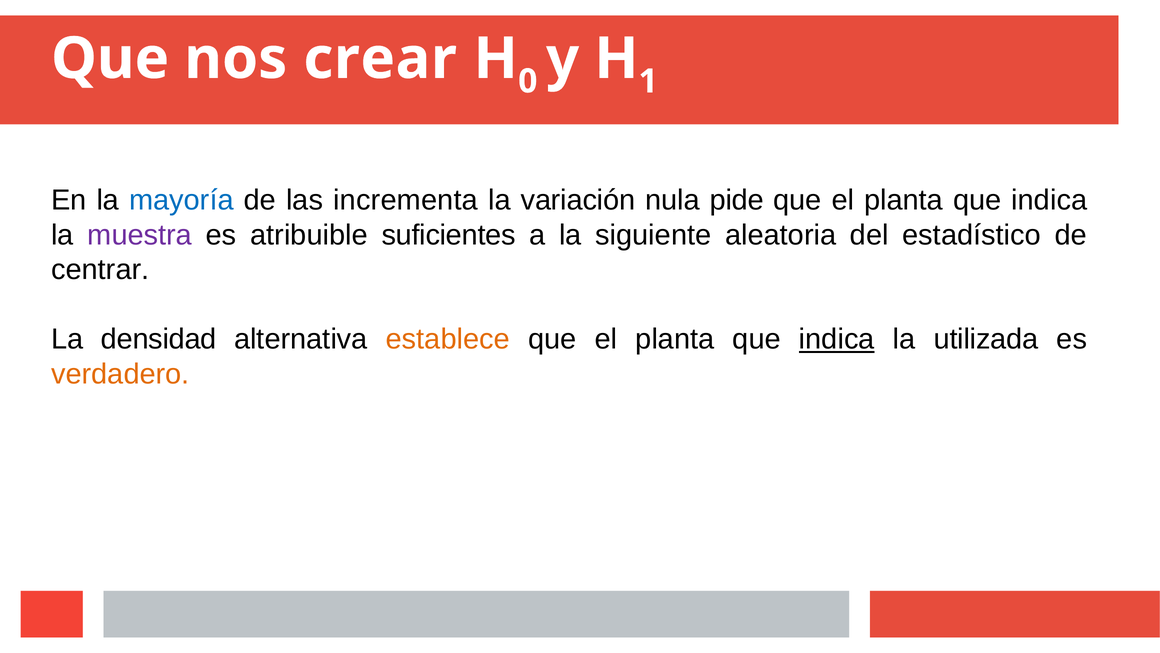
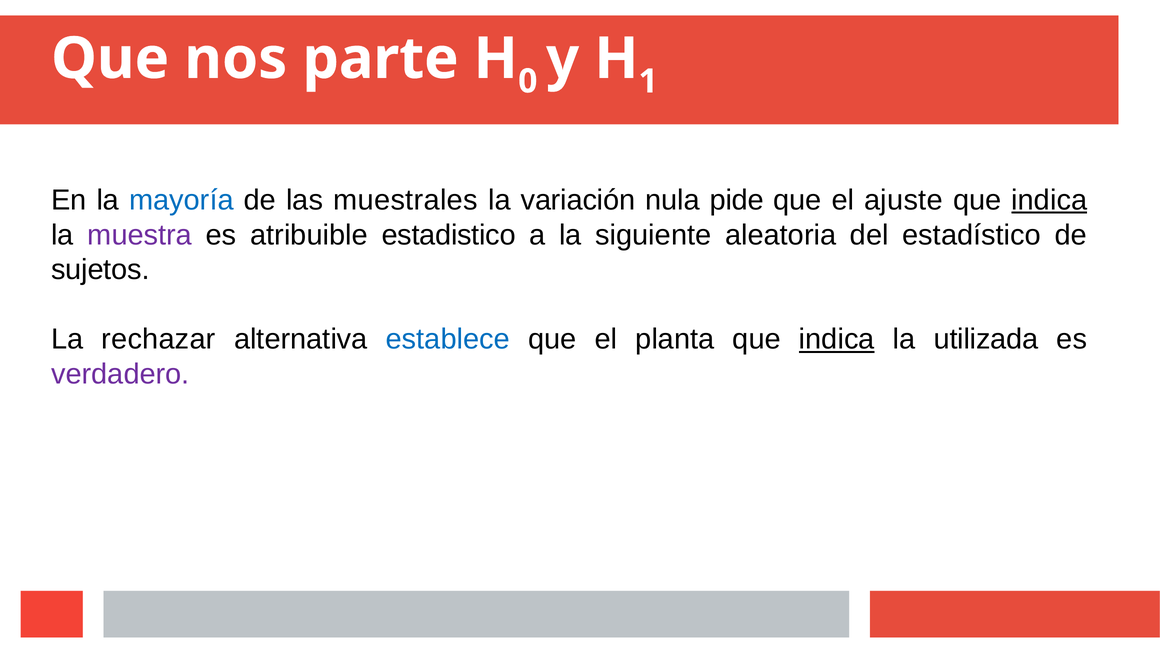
crear: crear -> parte (381, 59)
incrementa: incrementa -> muestrales (406, 200)
planta: planta -> ajuste (903, 200)
indica underline: none -> present (1049, 200)
suficientes: suficientes -> estadistico (449, 235)
centrar: centrar -> sujetos (100, 270)
densidad: densidad -> rechazar (159, 339)
establece colour: orange -> blue (448, 339)
verdadero colour: orange -> purple (120, 374)
